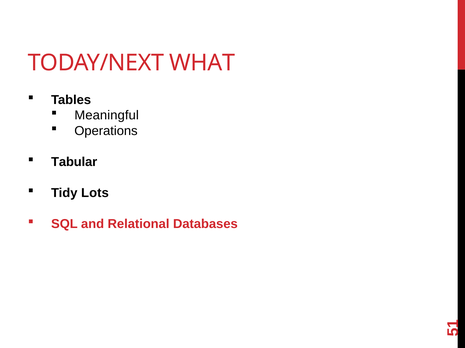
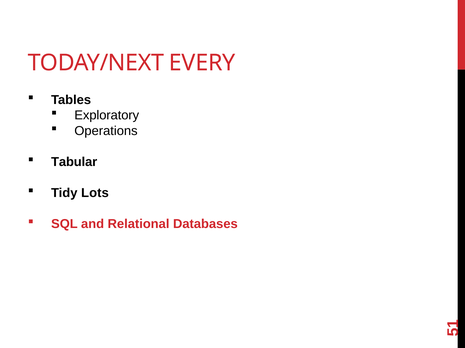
WHAT: WHAT -> EVERY (202, 63)
Meaningful: Meaningful -> Exploratory (107, 116)
